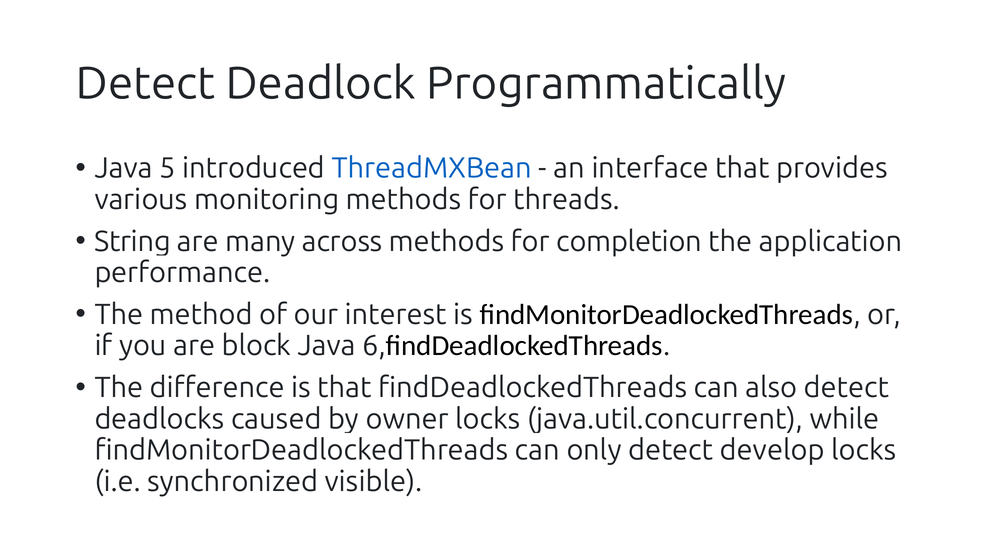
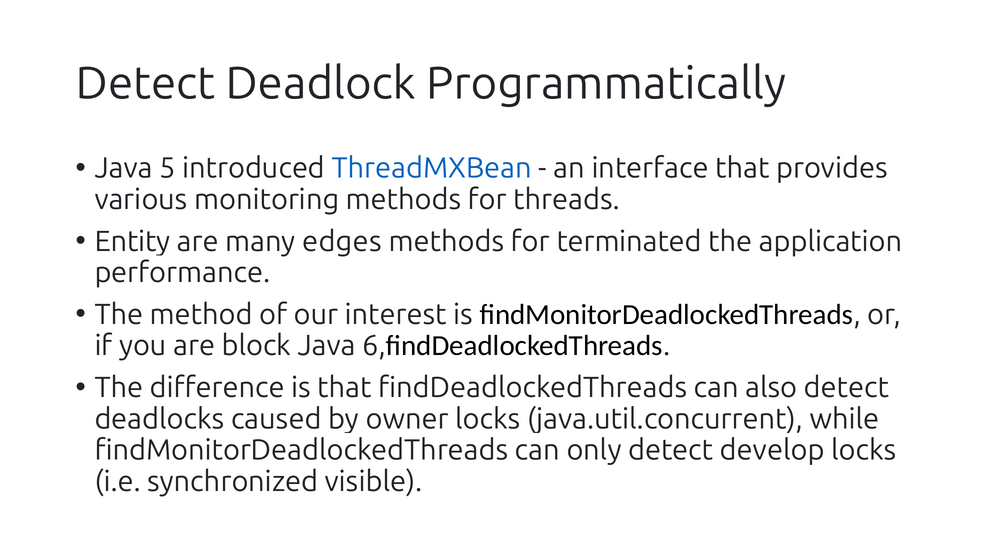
String: String -> Entity (132, 241)
across: across -> edges (342, 241)
completion: completion -> terminated (629, 241)
